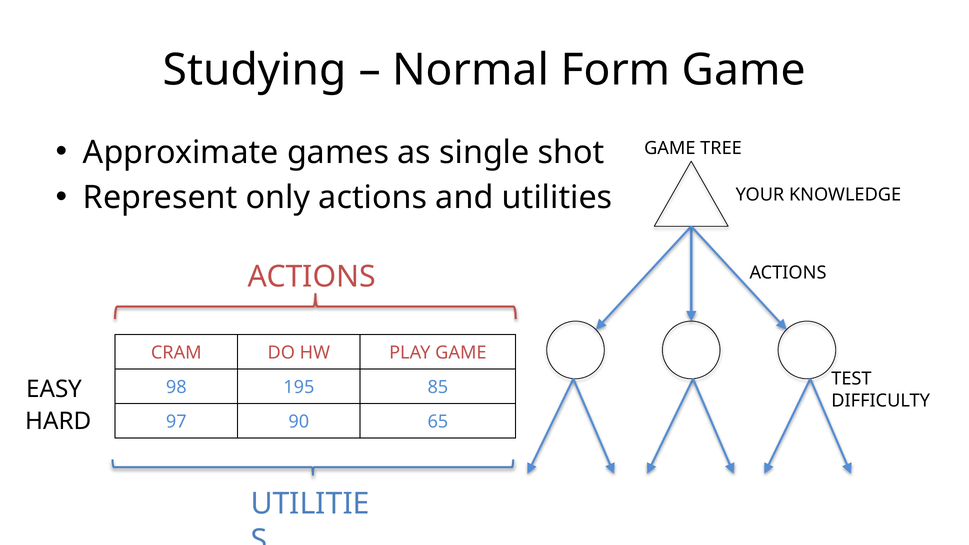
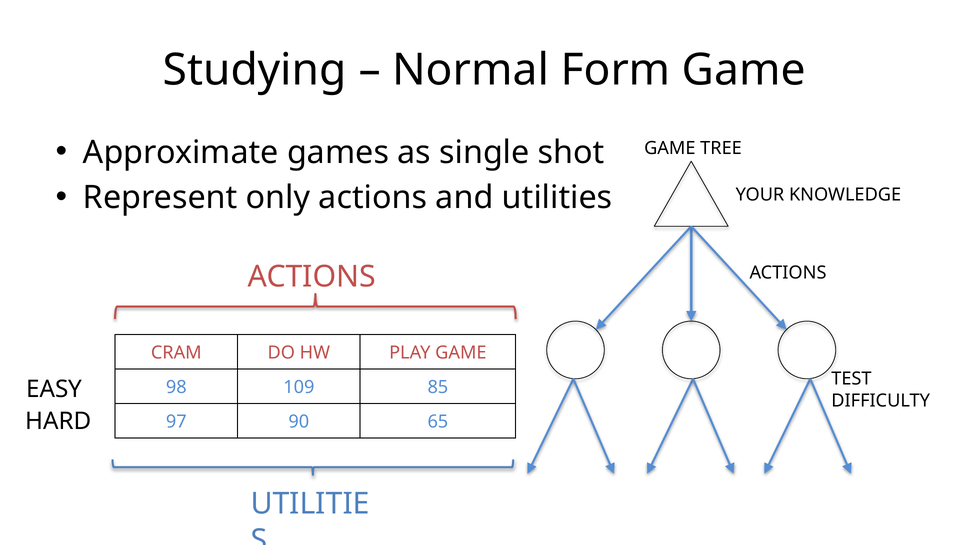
195: 195 -> 109 (299, 387)
